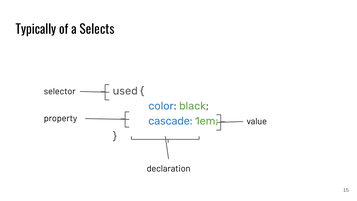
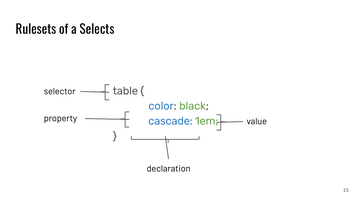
Typically: Typically -> Rulesets (36, 30)
used: used -> table (125, 91)
